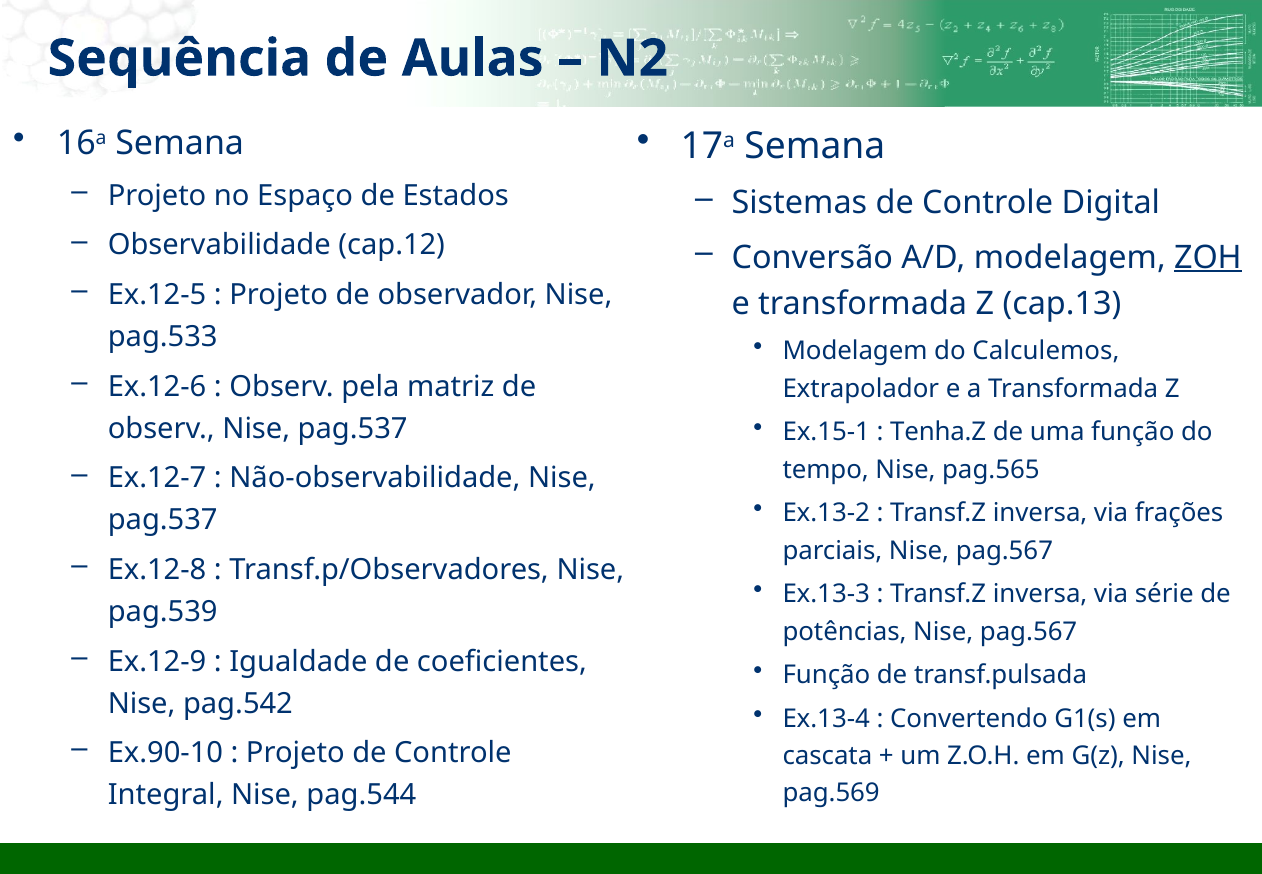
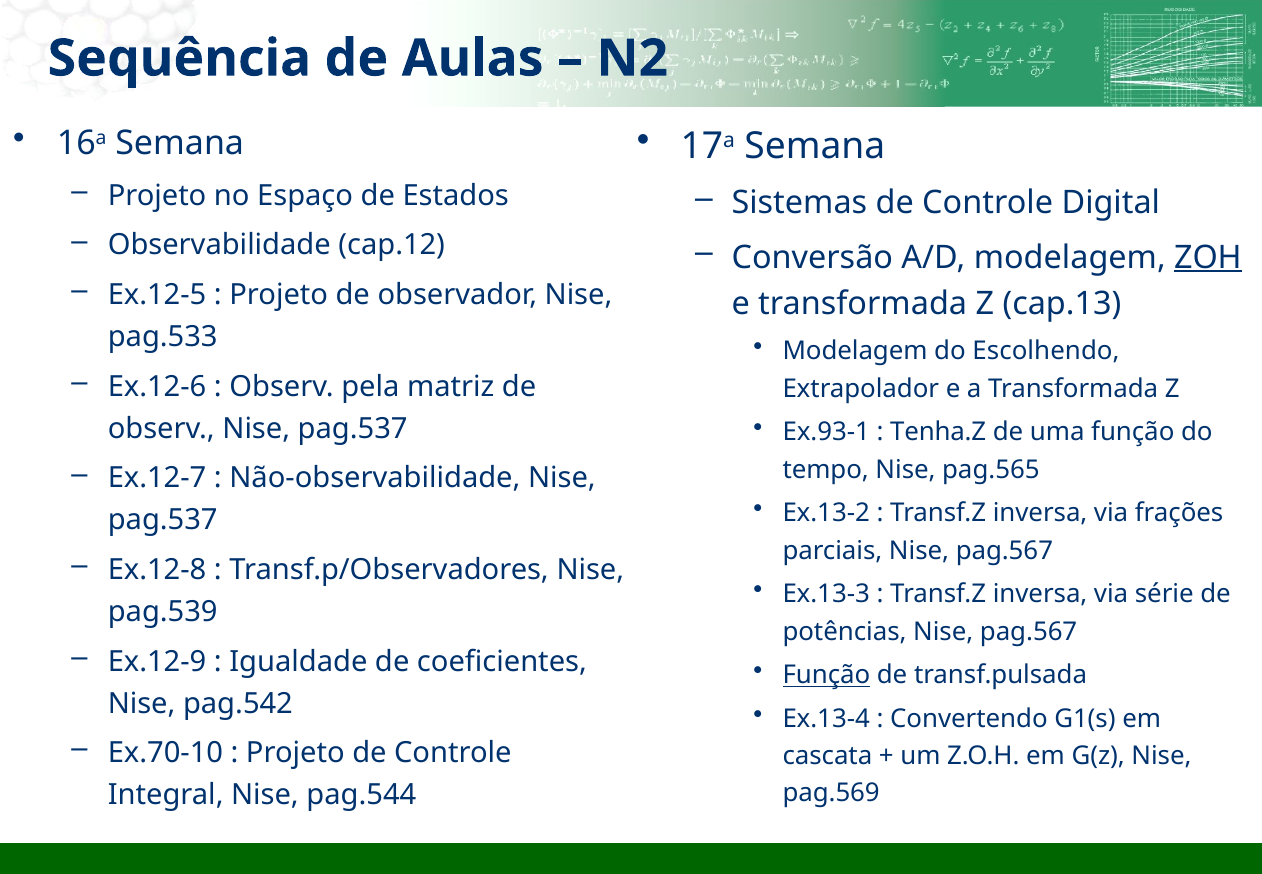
Calculemos: Calculemos -> Escolhendo (1046, 351)
Ex.15-1: Ex.15-1 -> Ex.93-1 (826, 432)
Função underline: none -> present (826, 675)
Ex.90-10: Ex.90-10 -> Ex.70-10 (165, 753)
